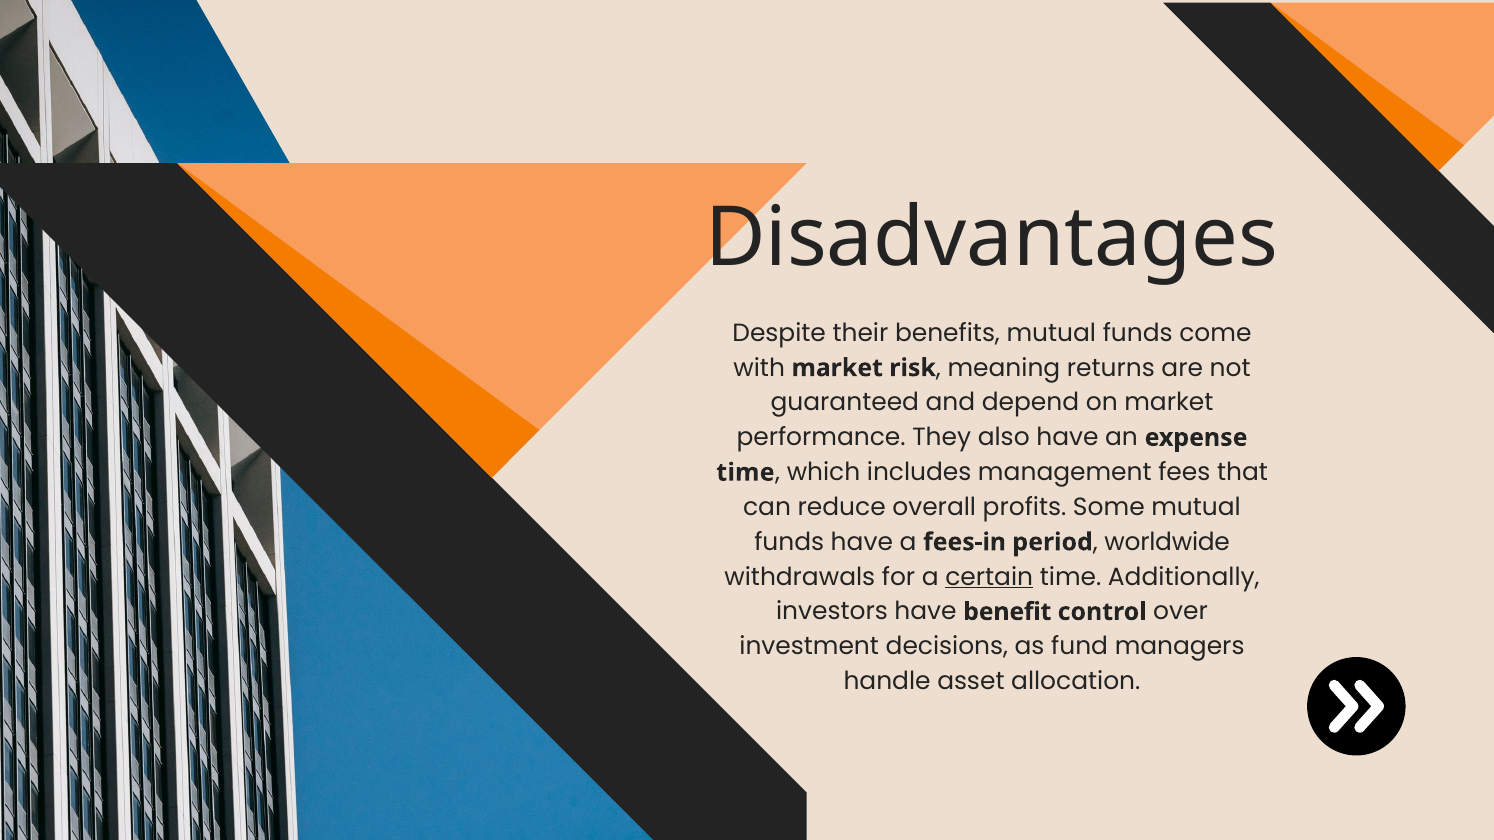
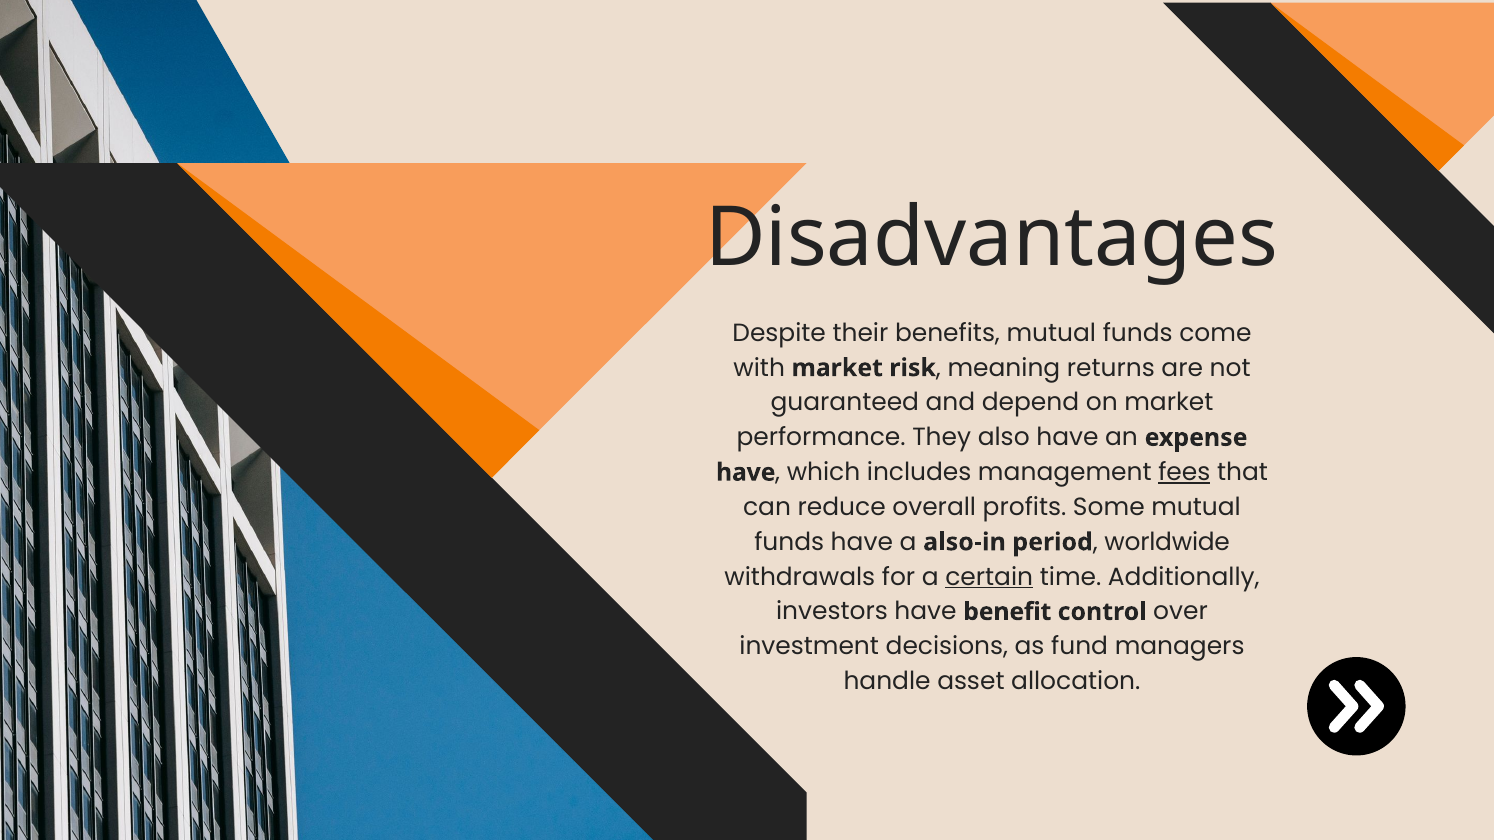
time: time -> have (746, 473)
fees underline: none -> present (1184, 473)
fees-in: fees-in -> also-in (964, 542)
